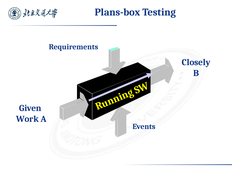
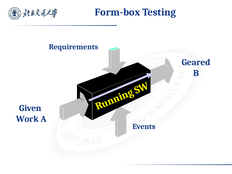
Plans-box: Plans-box -> Form-box (117, 12)
Closely: Closely -> Geared (196, 62)
